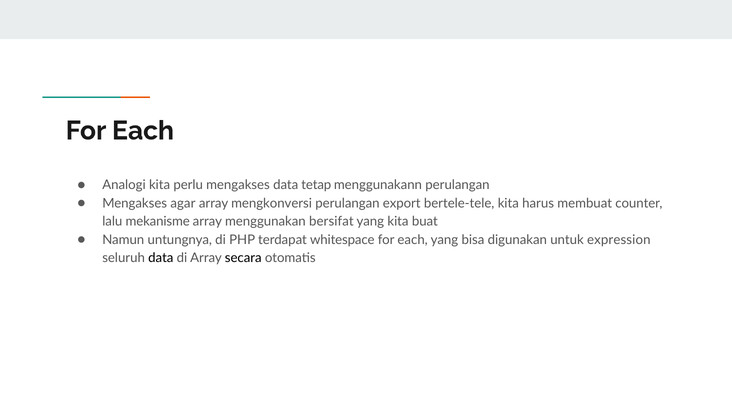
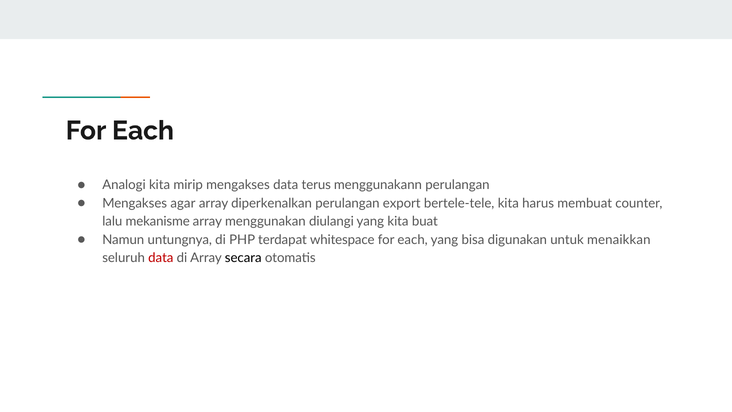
perlu: perlu -> mirip (188, 185)
tetap: tetap -> terus (316, 185)
mengkonversi: mengkonversi -> diperkenalkan (272, 203)
bersifat: bersifat -> diulangi (331, 221)
expression: expression -> menaikkan (619, 240)
data colour: black -> red (161, 258)
